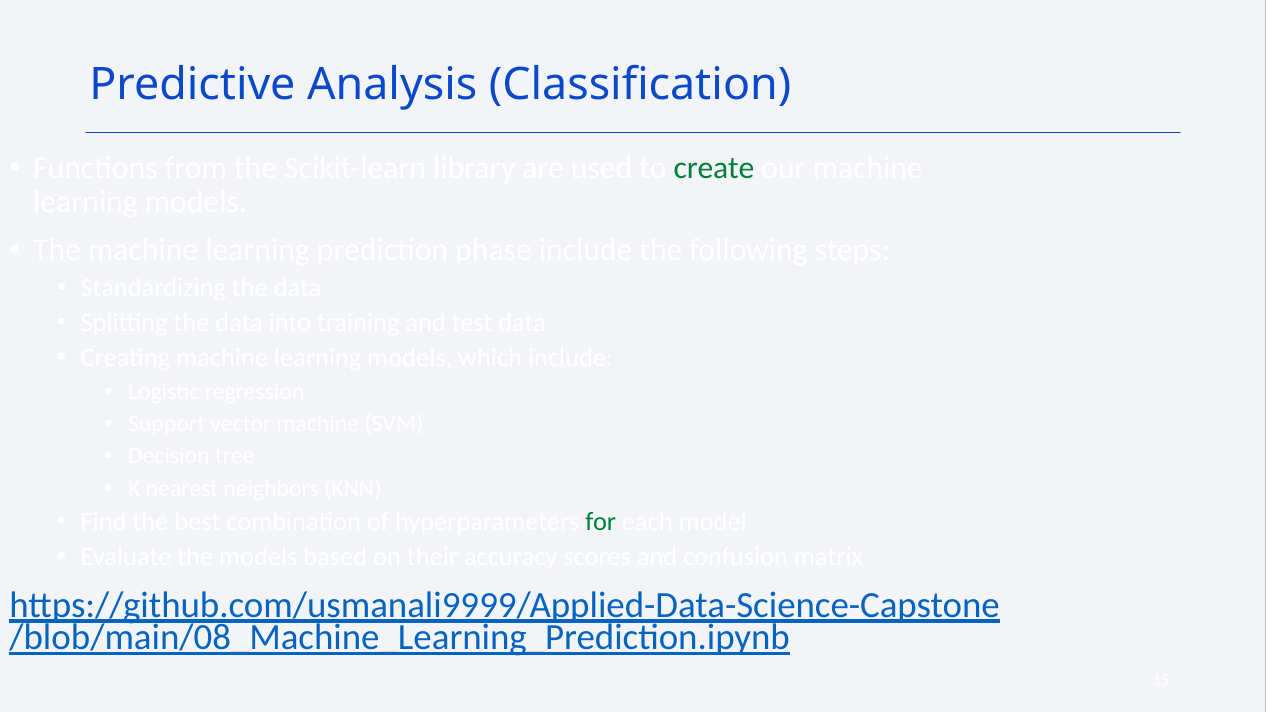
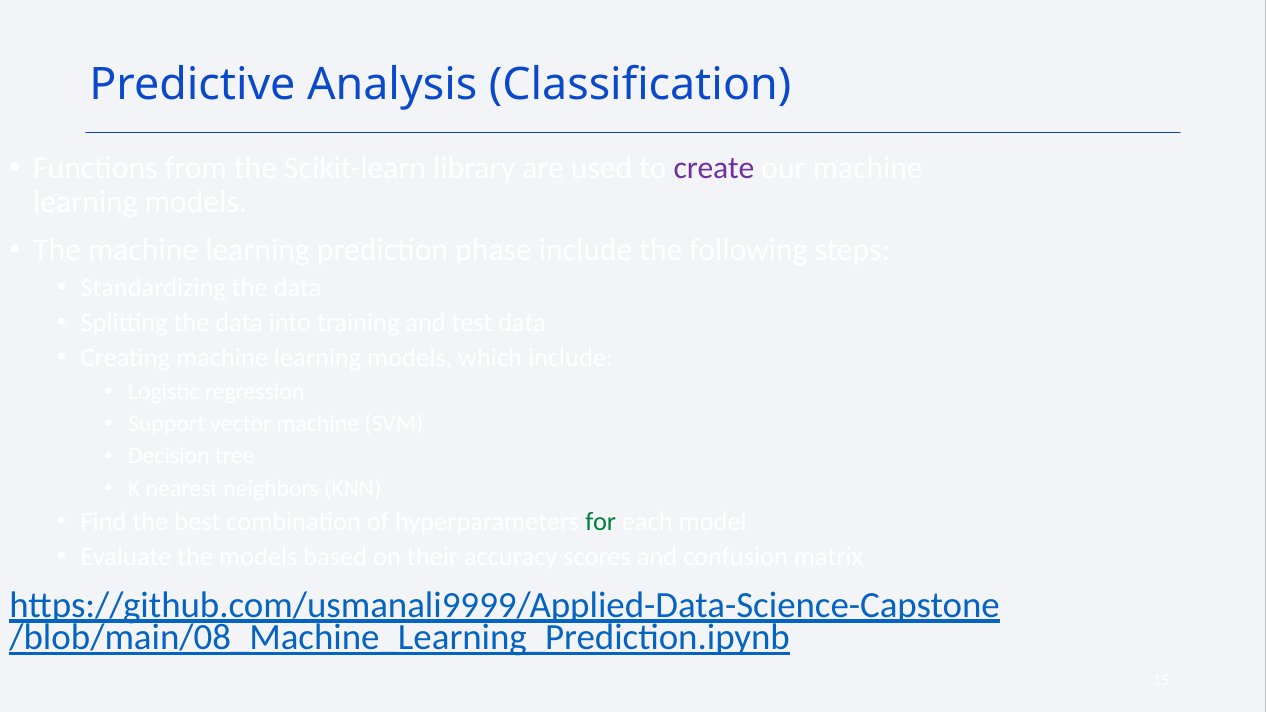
create colour: green -> purple (714, 168)
